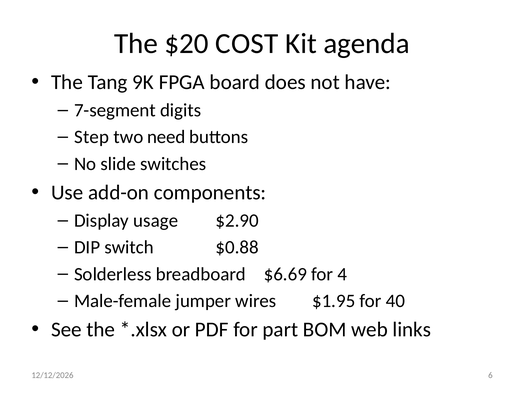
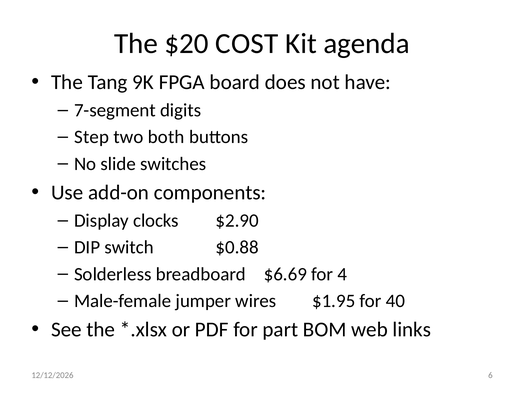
need: need -> both (166, 137)
usage: usage -> clocks (156, 221)
